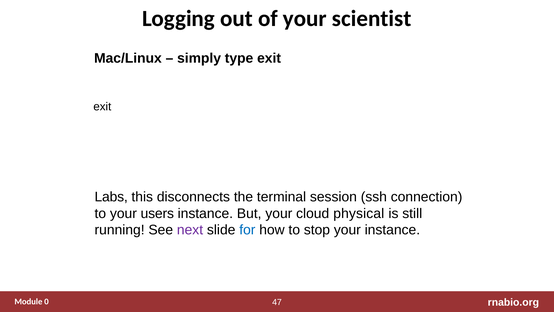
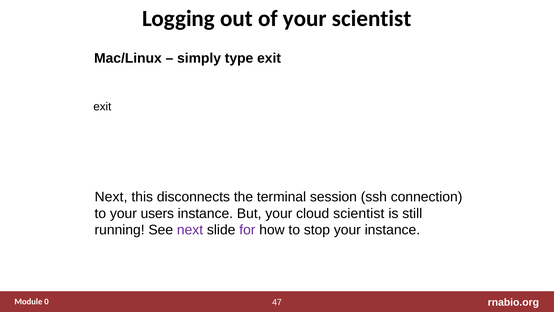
Labs: Labs -> Next (111, 197)
cloud physical: physical -> scientist (359, 213)
for colour: blue -> purple (247, 230)
